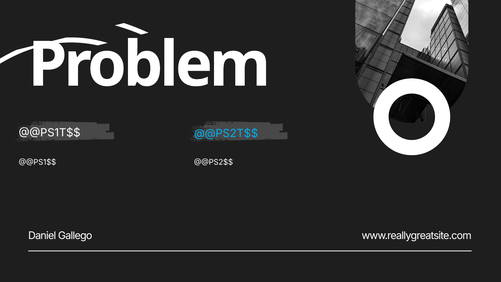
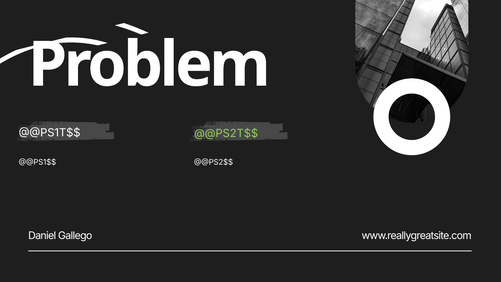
@@PS2T$$ colour: light blue -> light green (226, 133)
